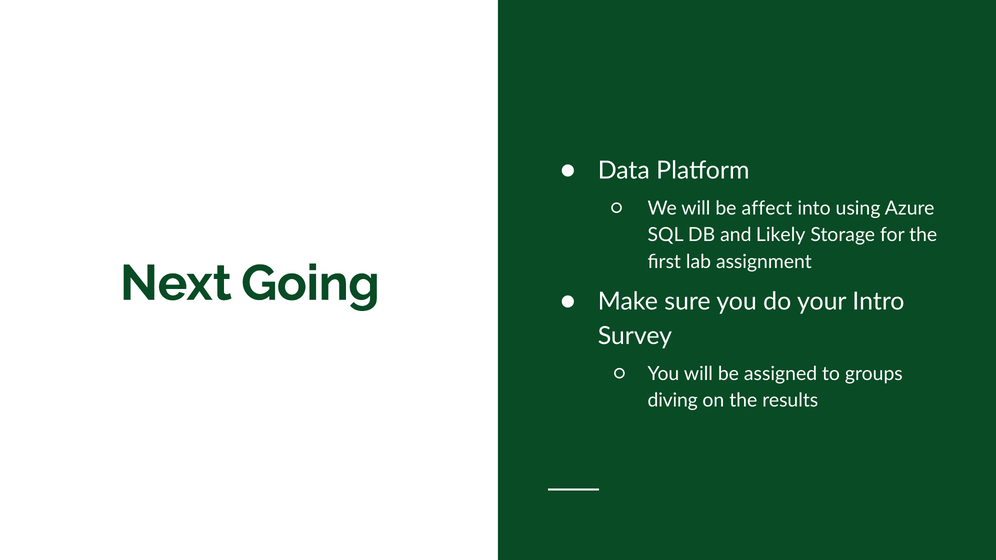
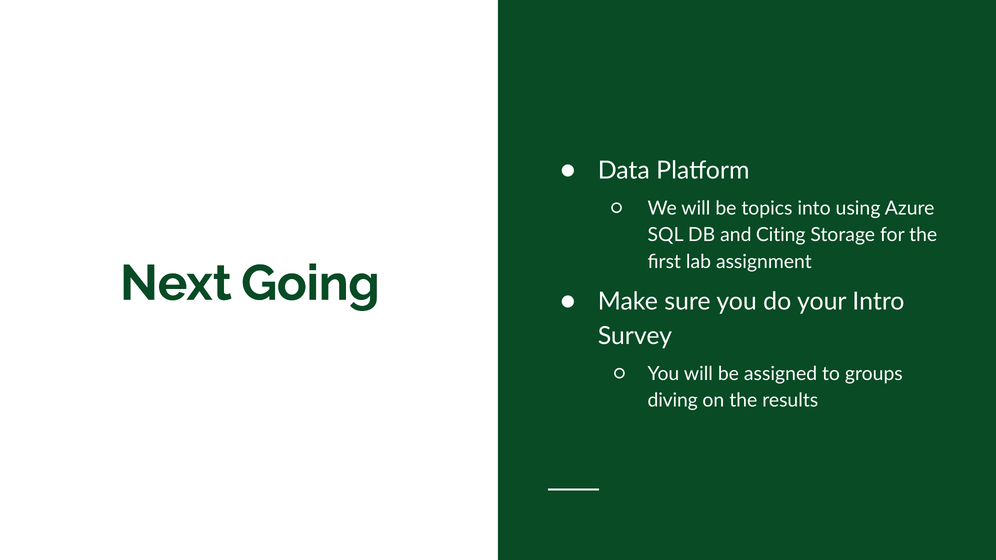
affect: affect -> topics (767, 208)
Likely: Likely -> Citing (781, 235)
